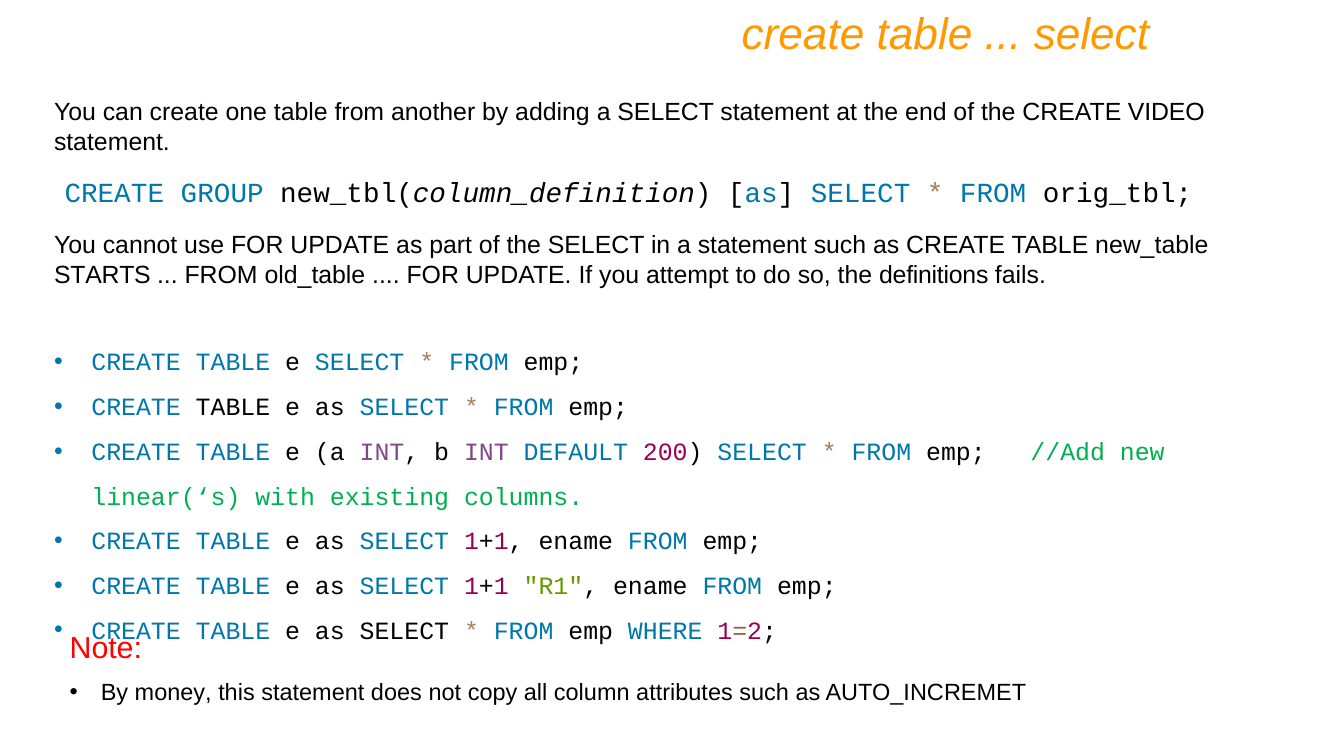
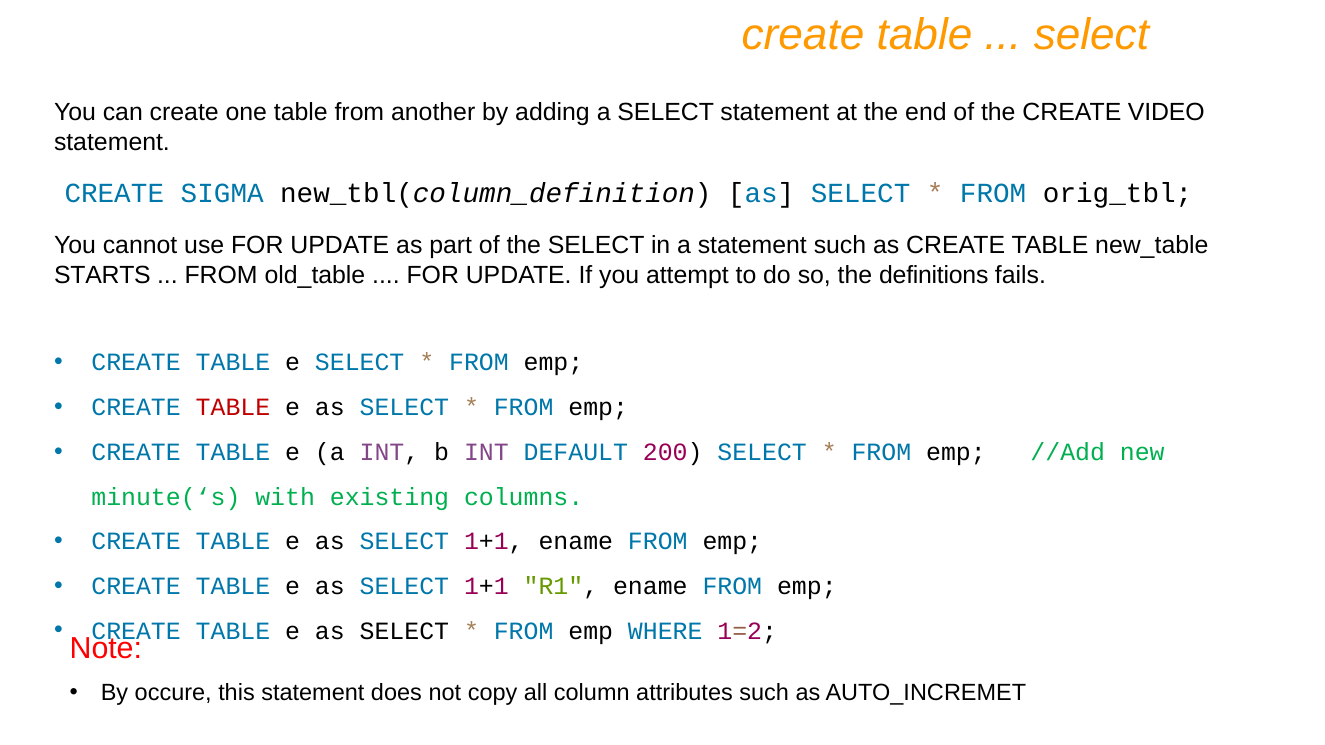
GROUP: GROUP -> SIGMA (222, 193)
TABLE colour: black -> red (233, 408)
linear(‘s: linear(‘s -> minute(‘s (166, 497)
money: money -> occure (173, 693)
